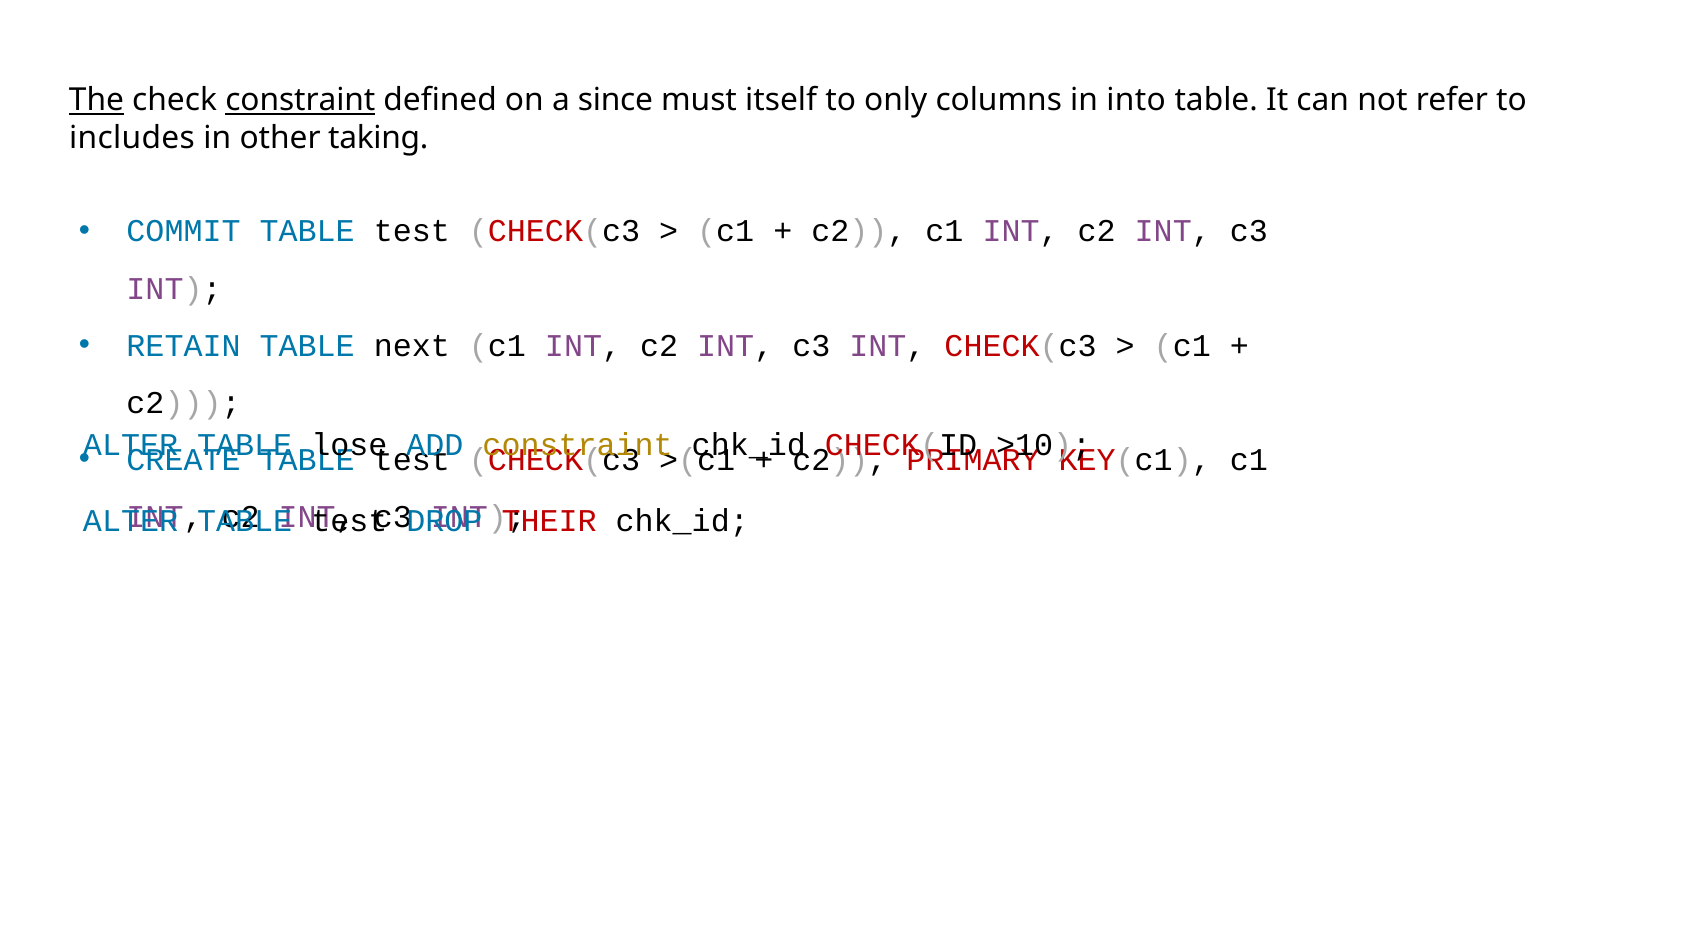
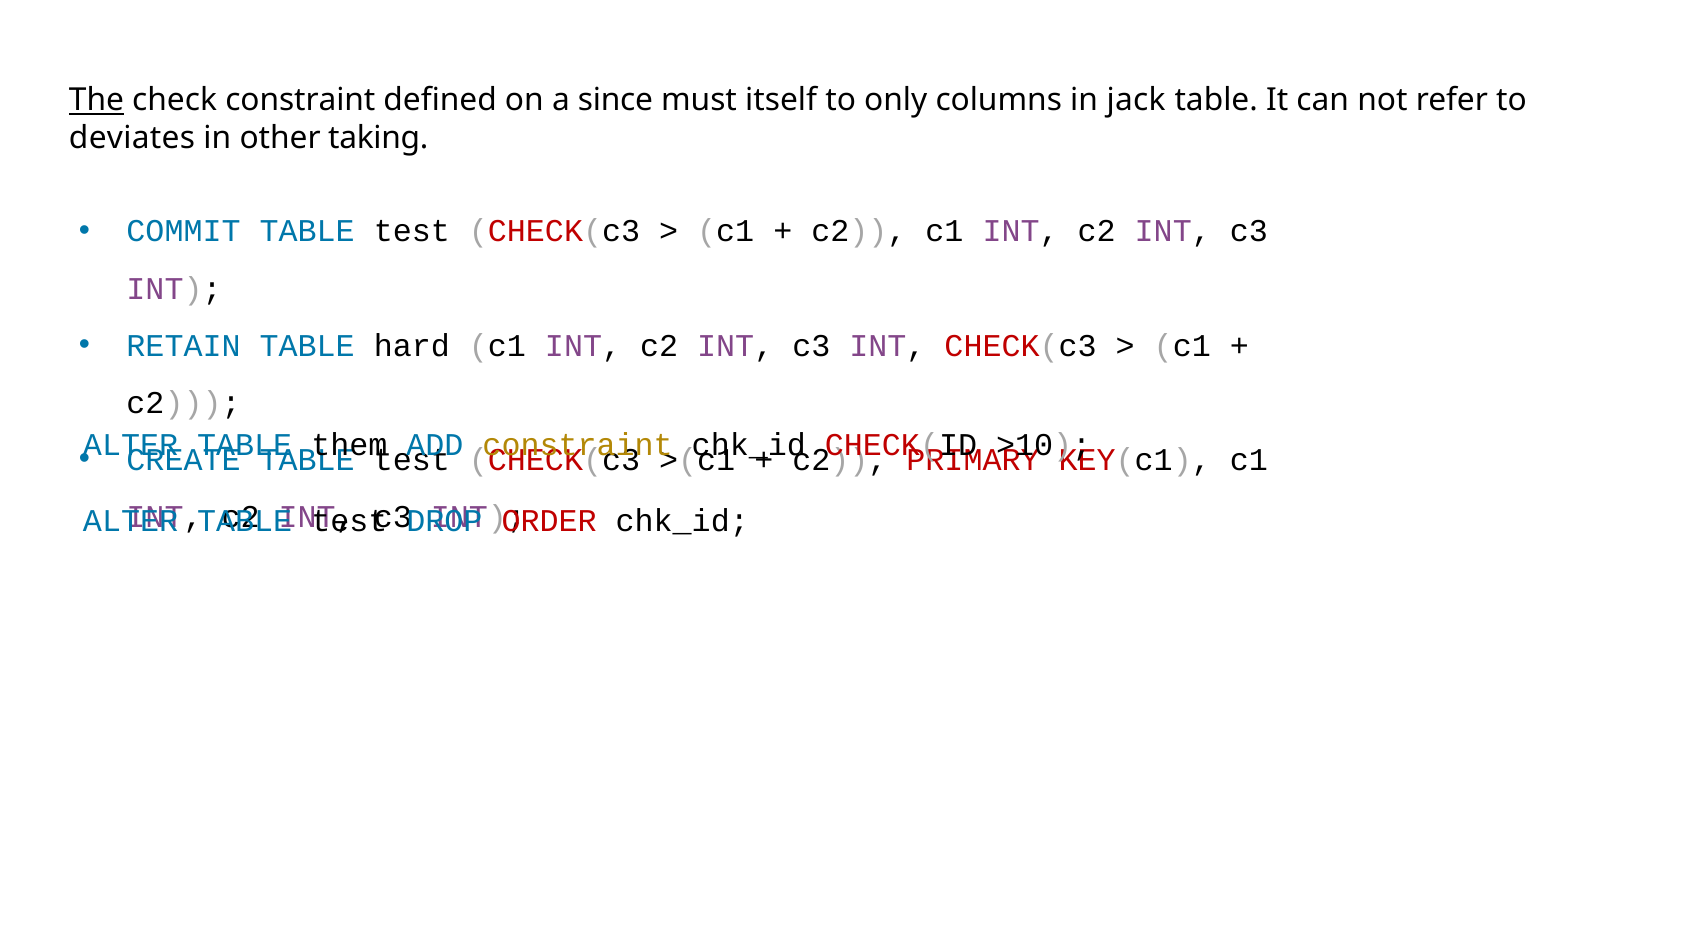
constraint underline: present -> none (300, 100)
into: into -> jack (1136, 100)
includes: includes -> deviates (132, 138)
next: next -> hard (412, 346)
lose: lose -> them (349, 445)
THEIR: THEIR -> ORDER (549, 521)
